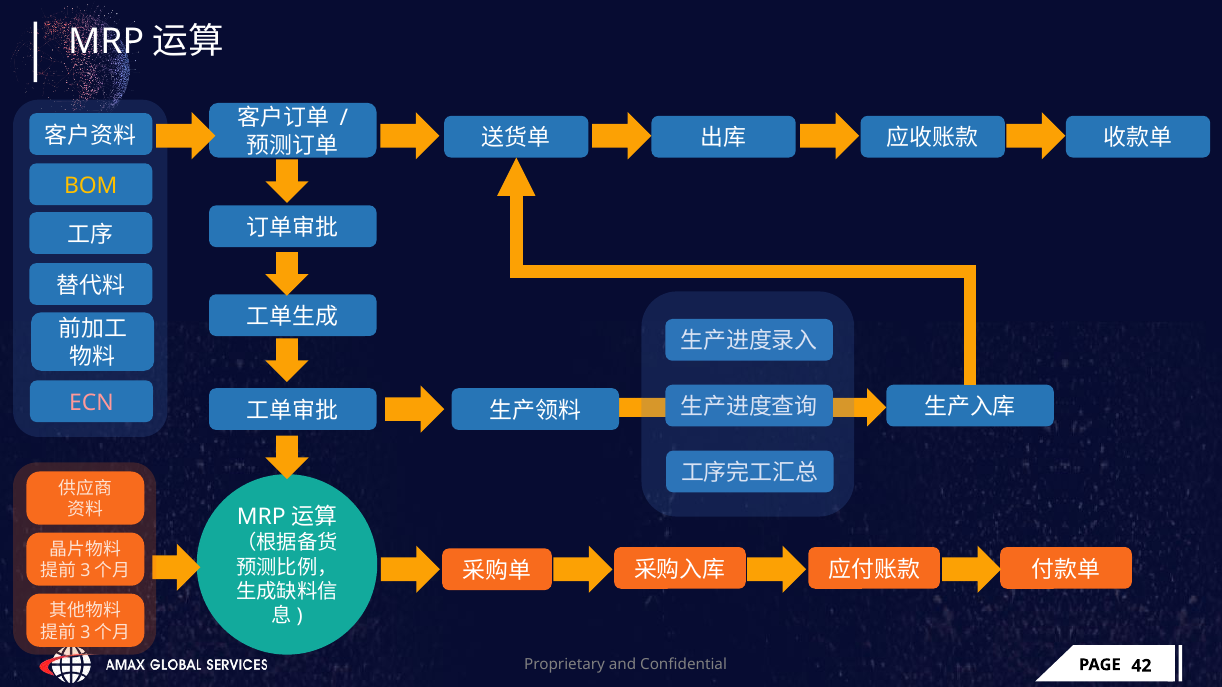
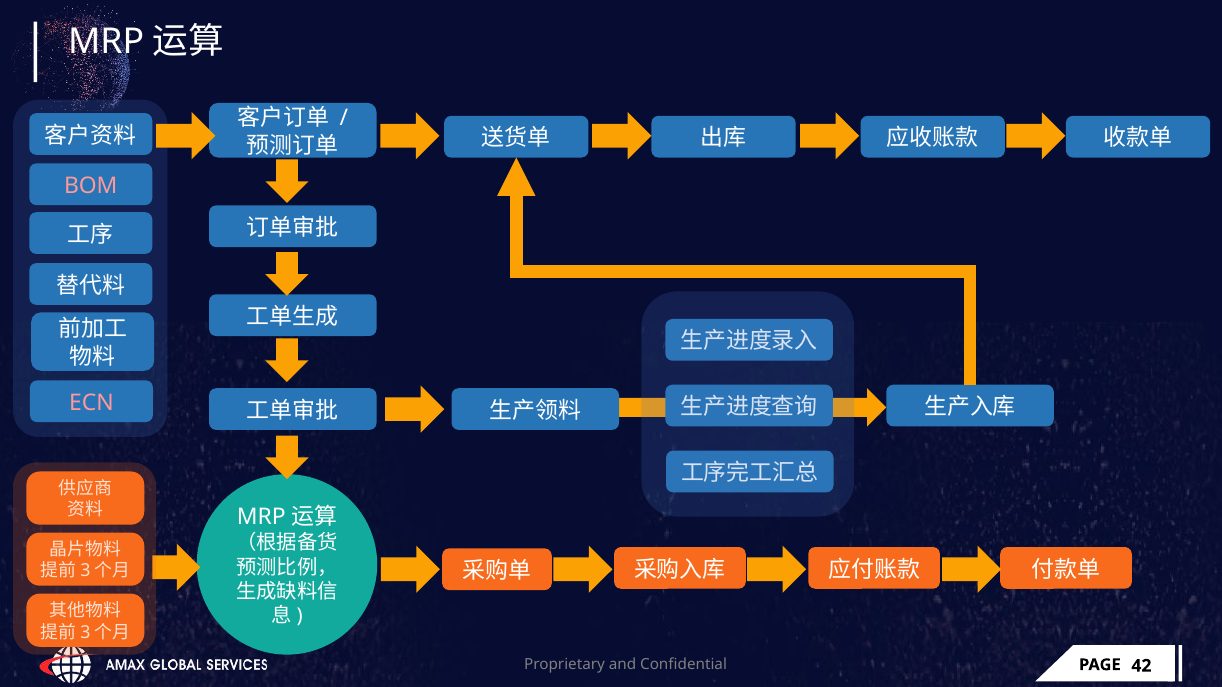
BOM colour: yellow -> pink (91, 186)
